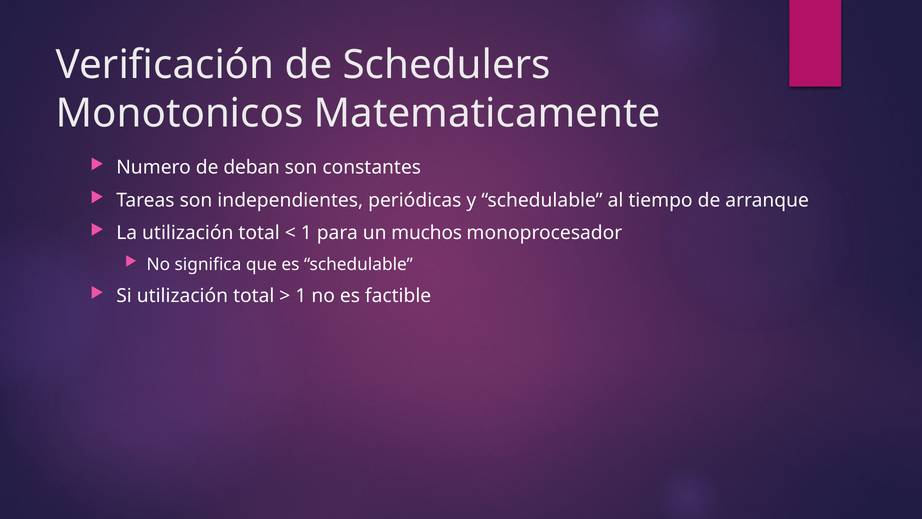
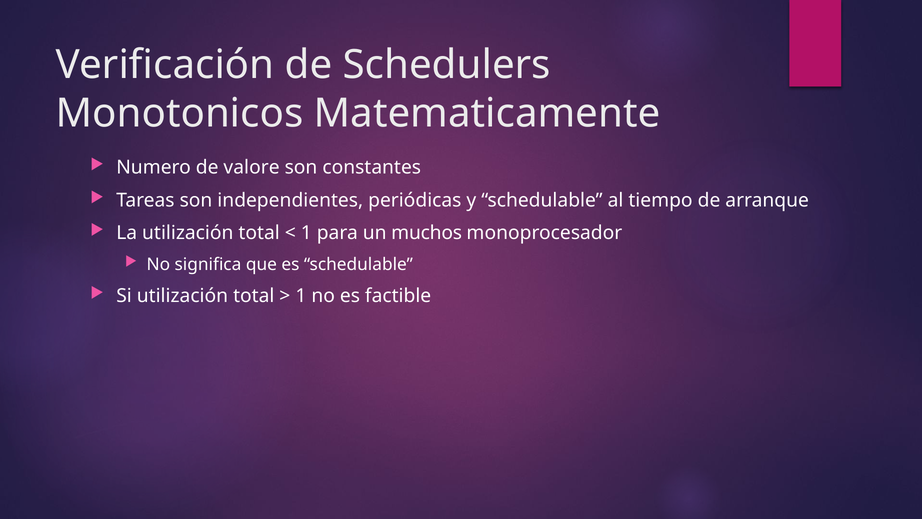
deban: deban -> valore (252, 167)
